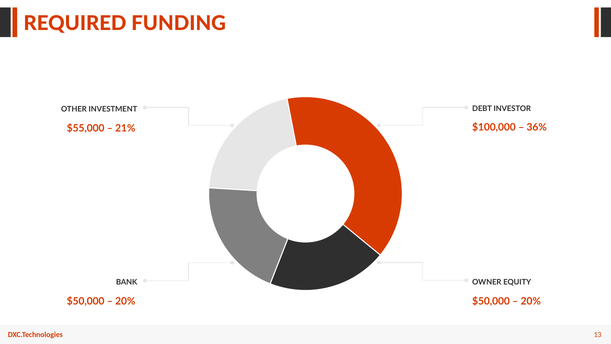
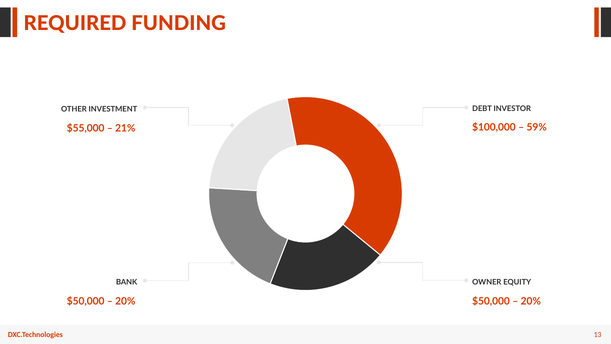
36%: 36% -> 59% (537, 127)
